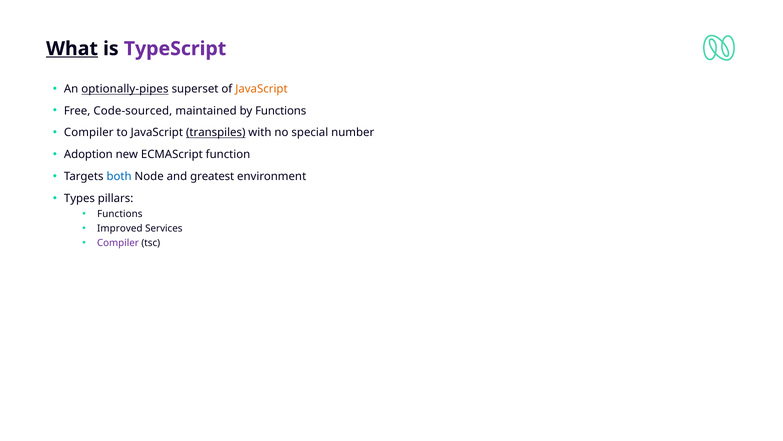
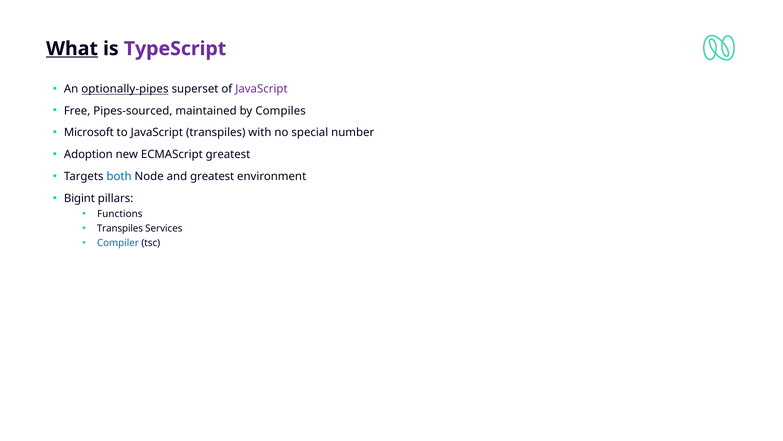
JavaScript colour: orange -> purple (261, 89)
Code-sourced: Code-sourced -> Pipes-sourced (133, 111)
by Functions: Functions -> Compiles (281, 111)
Compiler: Compiler -> Microsoft (89, 133)
transpiles underline: present -> none (216, 133)
ECMAScript function: function -> greatest (228, 154)
Types: Types -> Bigint (79, 198)
Improved: Improved -> Transpiles (120, 228)
Compiler colour: purple -> blue (118, 243)
